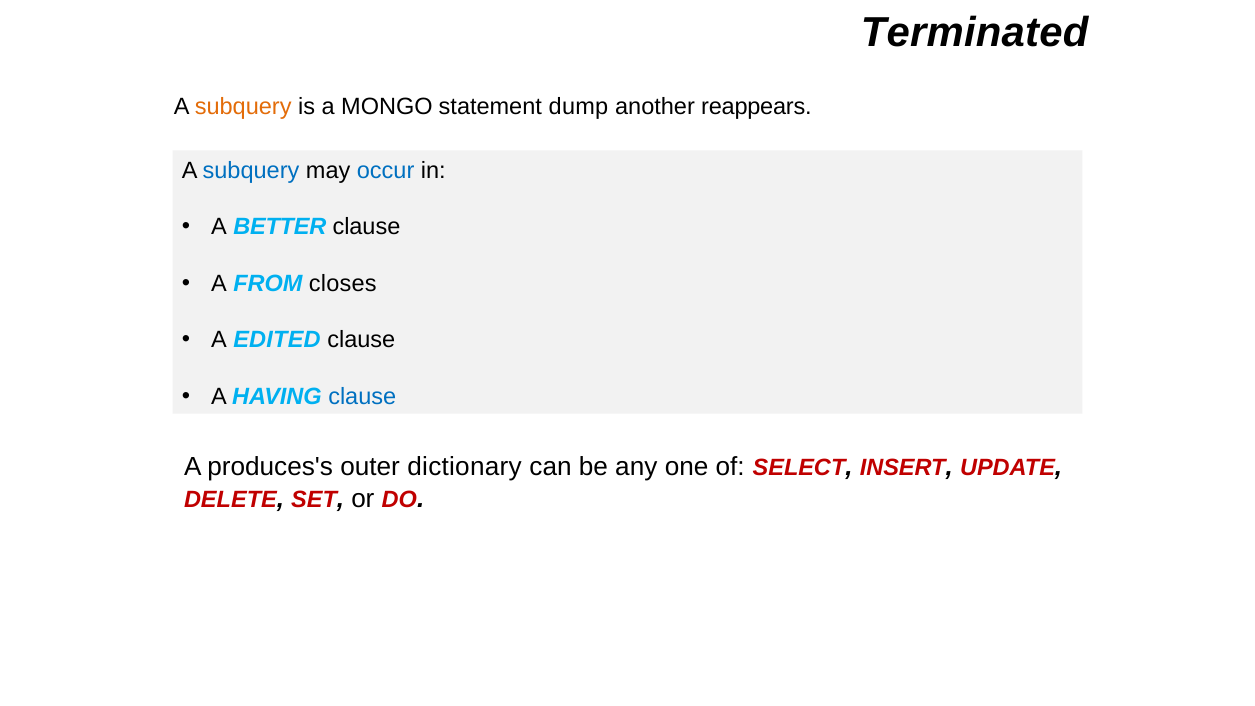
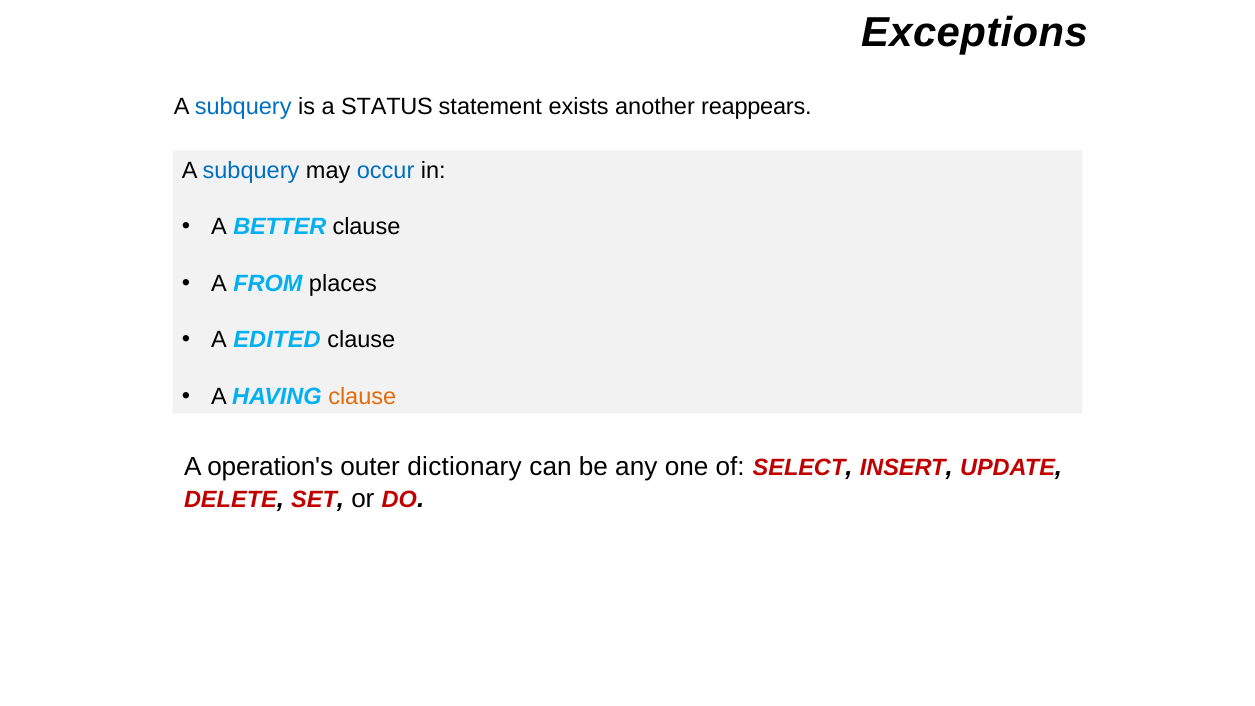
Terminated: Terminated -> Exceptions (974, 33)
subquery colour: orange -> blue (243, 107)
MONGO: MONGO -> STATUS (387, 107)
dump: dump -> exists (579, 107)
closes: closes -> places (343, 284)
clause colour: blue -> orange (362, 397)
produces's: produces's -> operation's (270, 467)
